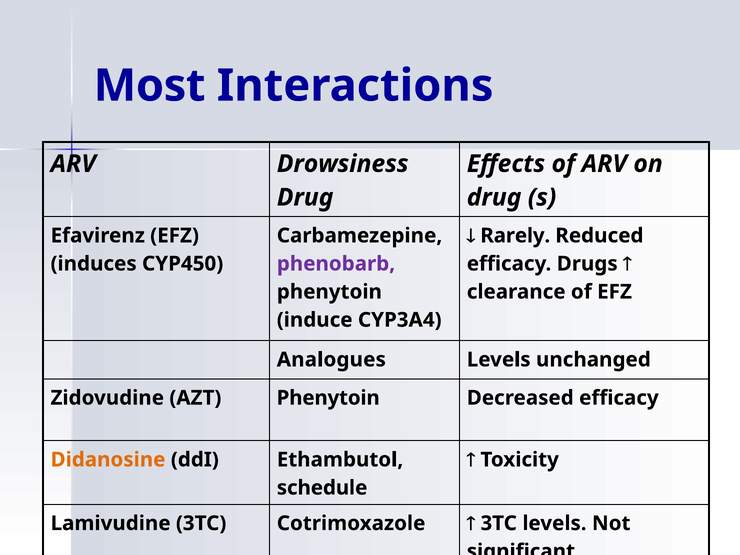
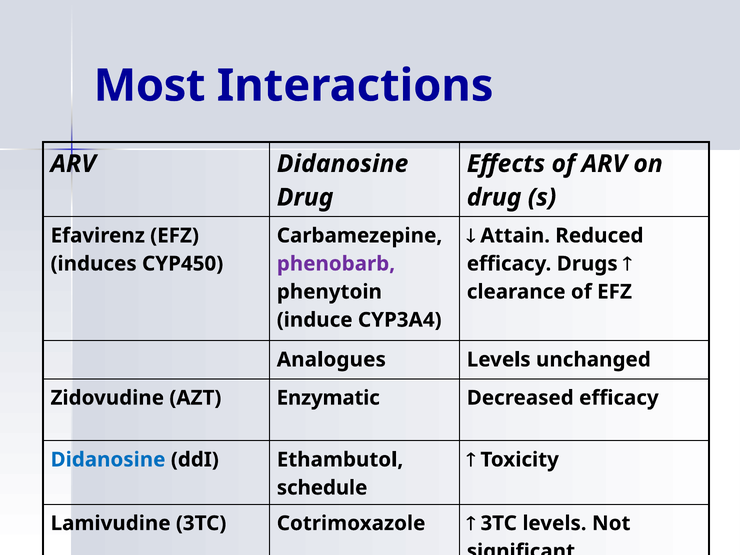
ARV Drowsiness: Drowsiness -> Didanosine (343, 164)
Rarely: Rarely -> Attain (515, 236)
AZT Phenytoin: Phenytoin -> Enzymatic (328, 398)
Didanosine colour: orange -> blue (108, 460)
